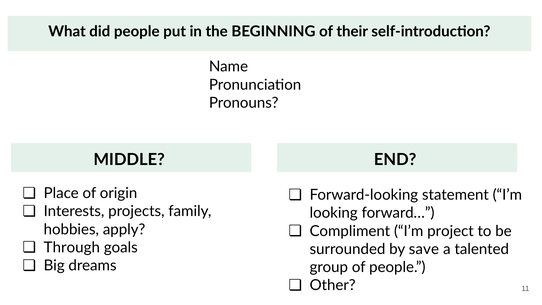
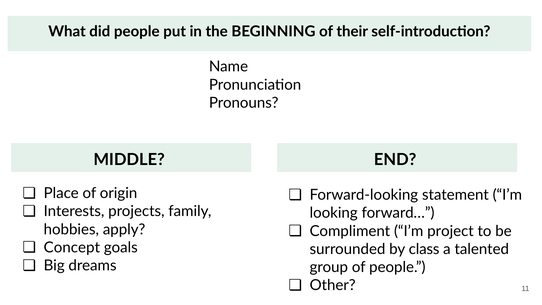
Through: Through -> Concept (72, 247)
save: save -> class (424, 249)
